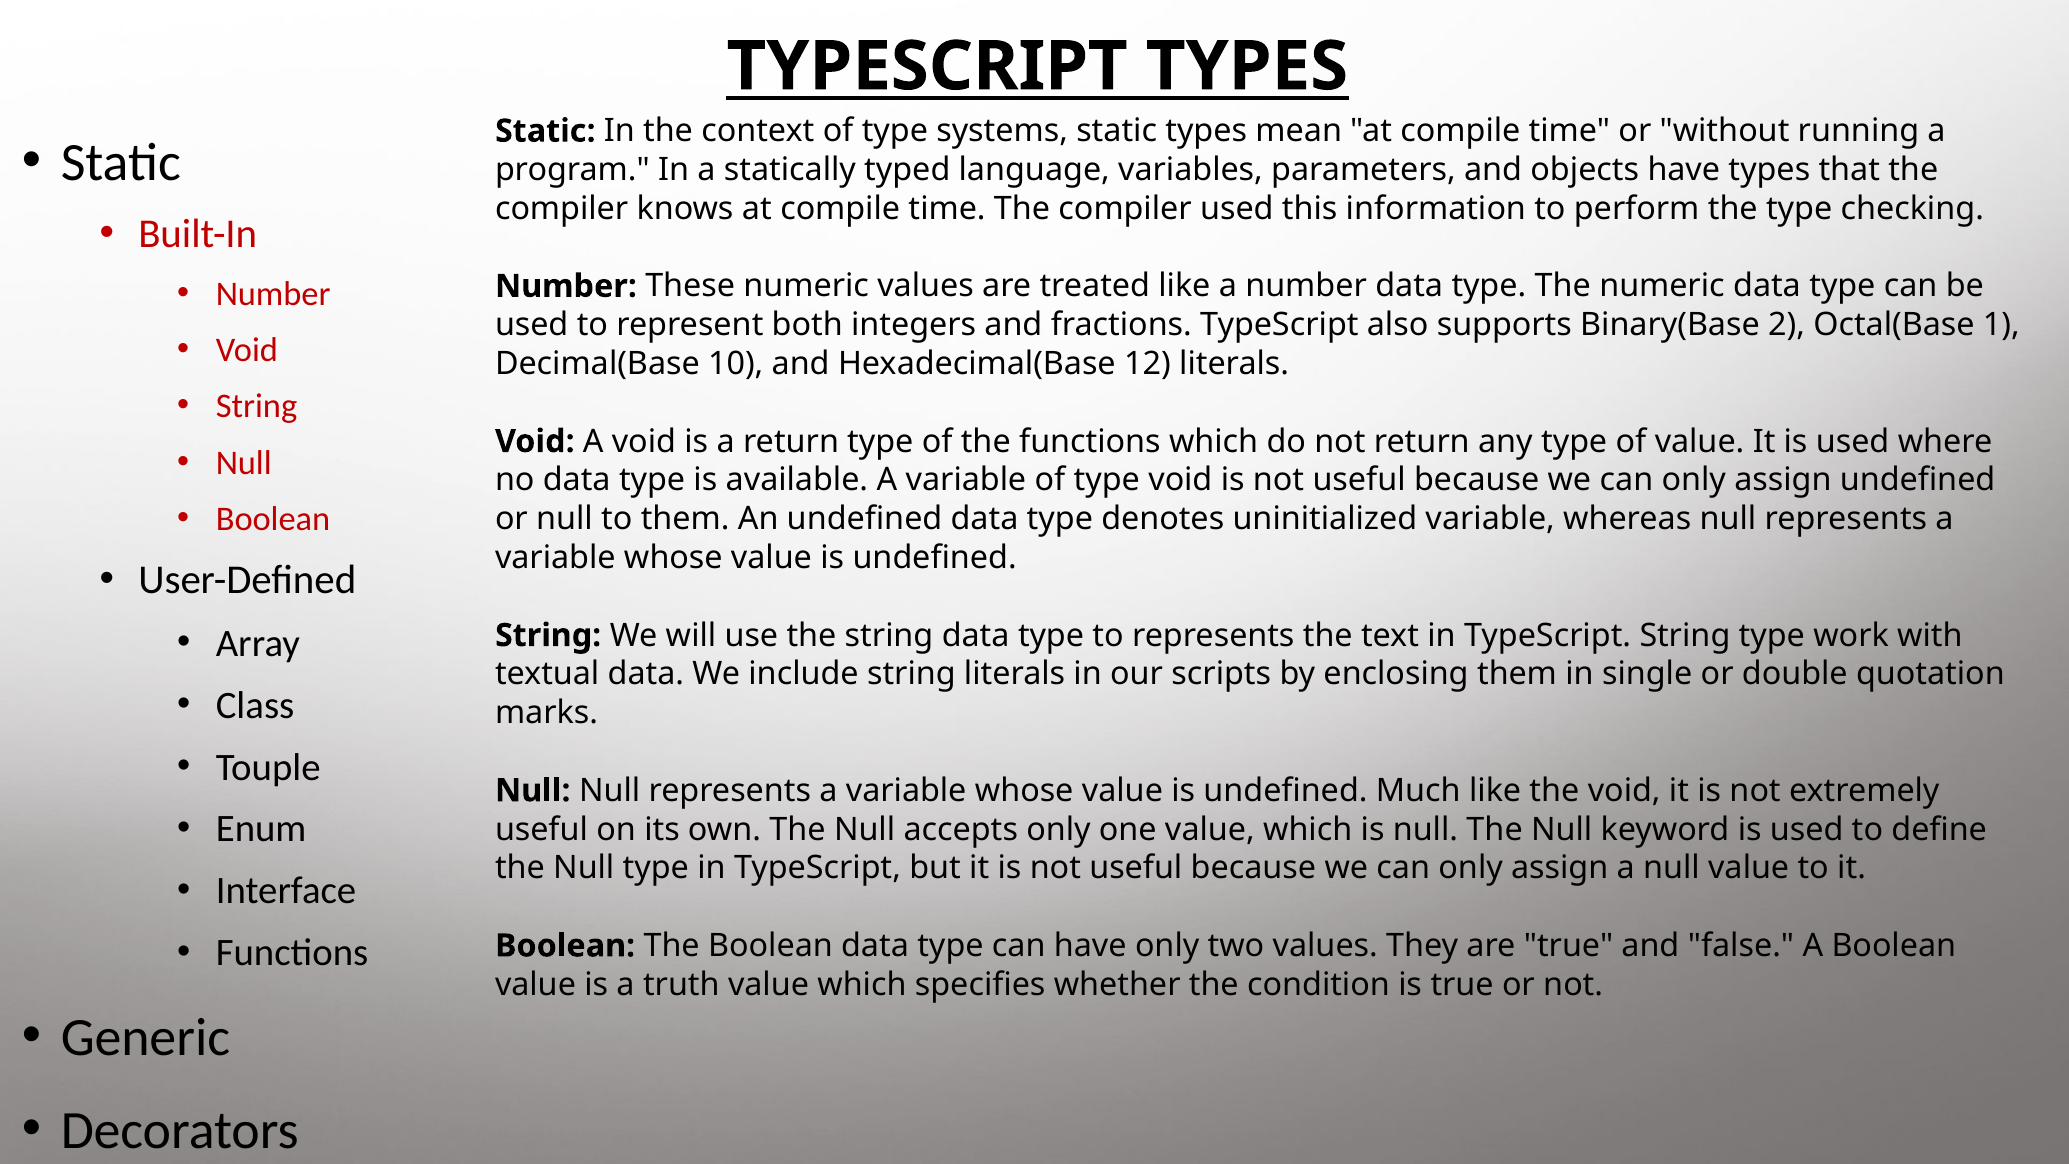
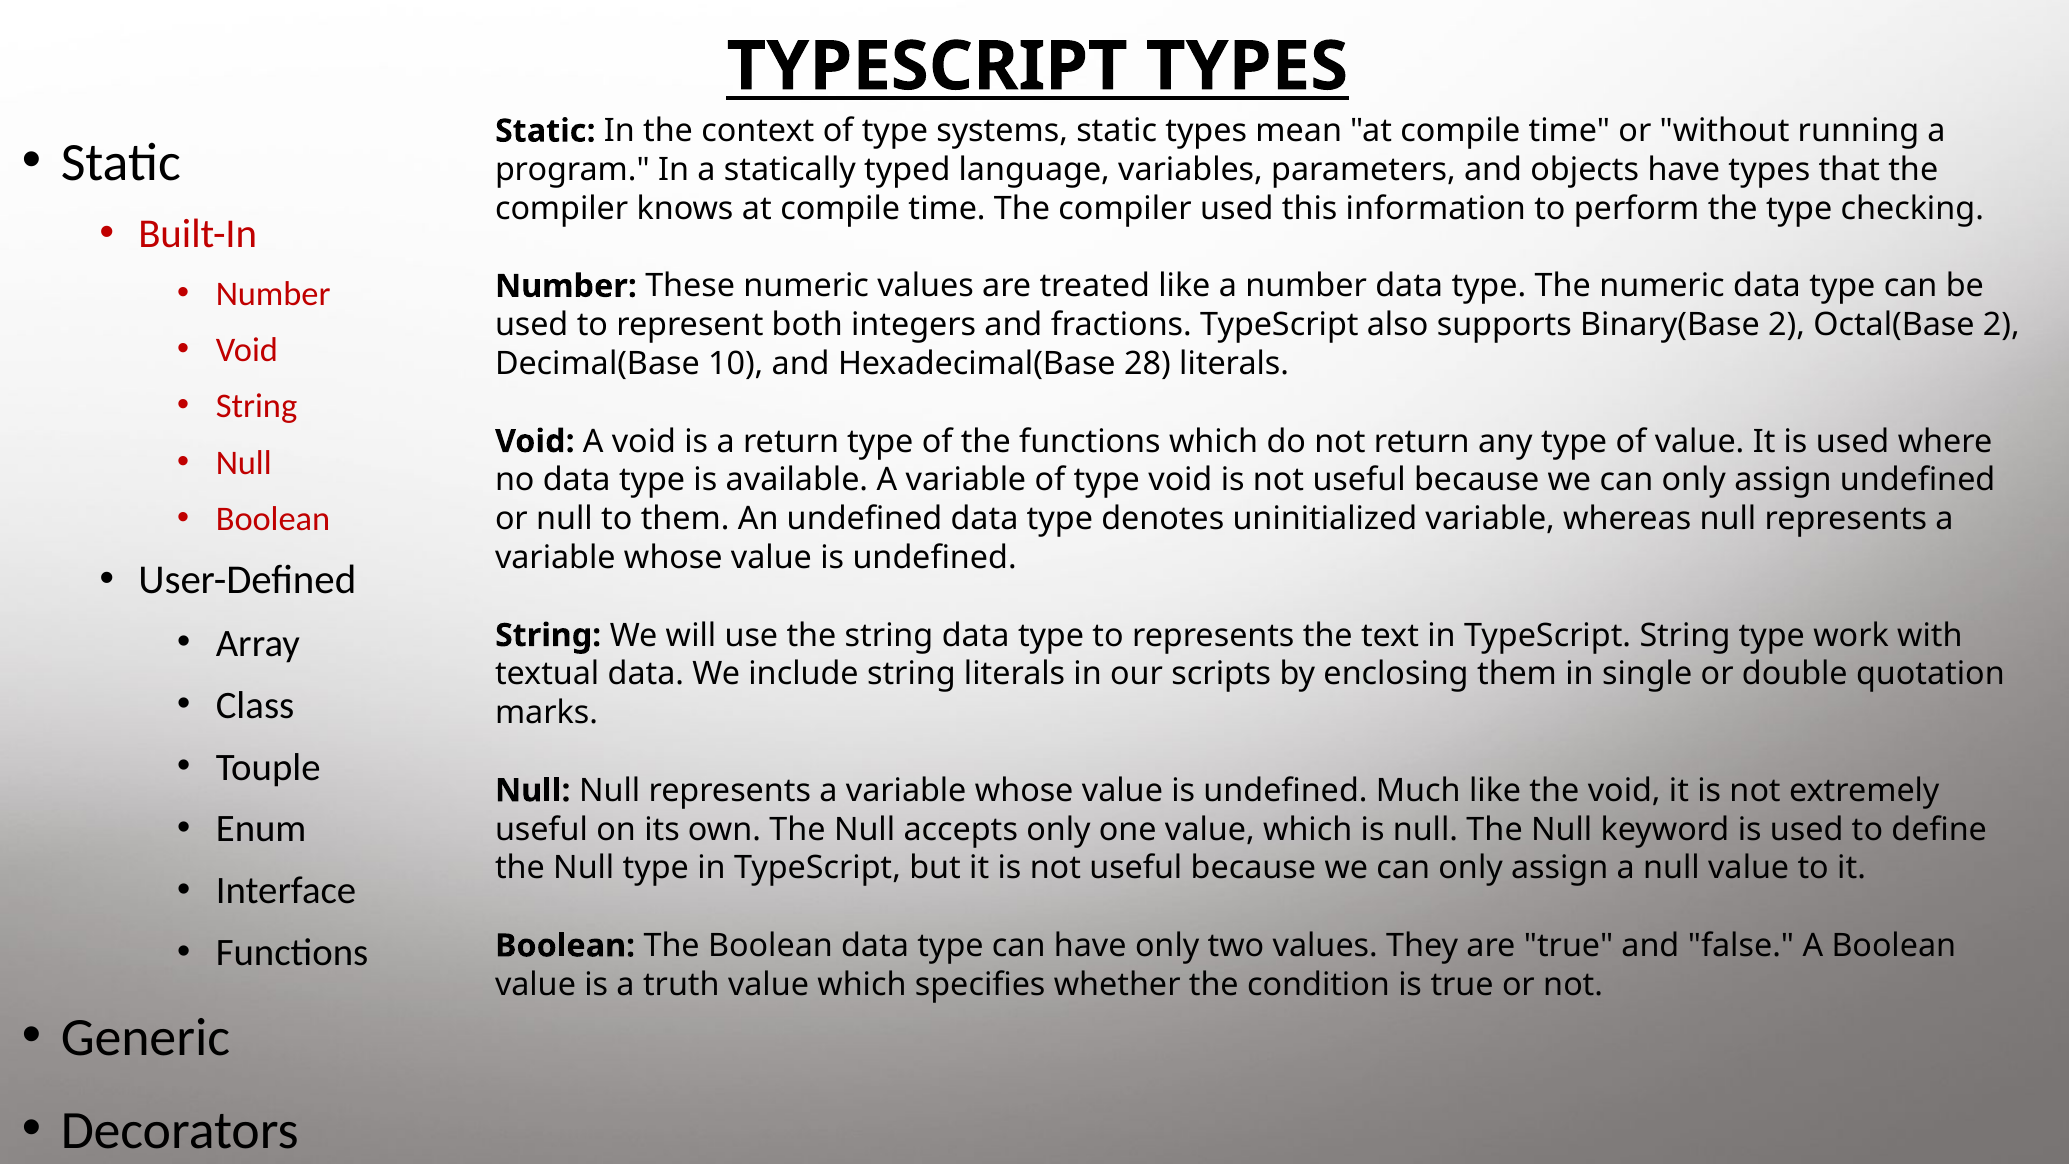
Octal(Base 1: 1 -> 2 (2001, 325)
12: 12 -> 28 (1147, 364)
